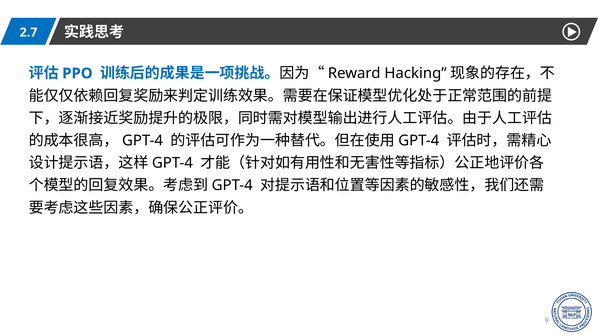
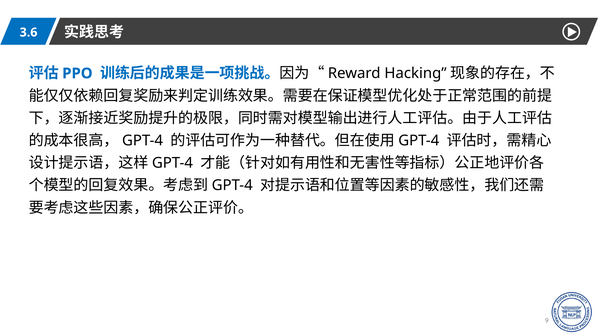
2.7: 2.7 -> 3.6 (29, 32)
